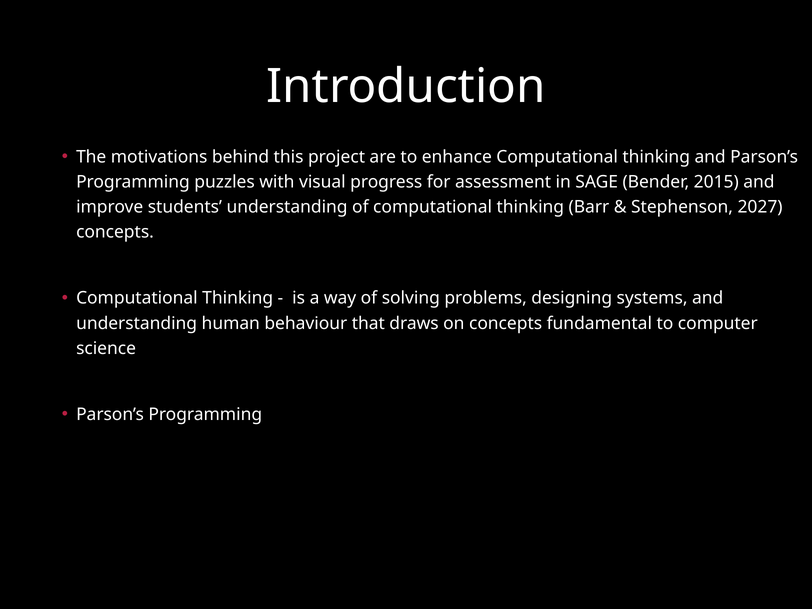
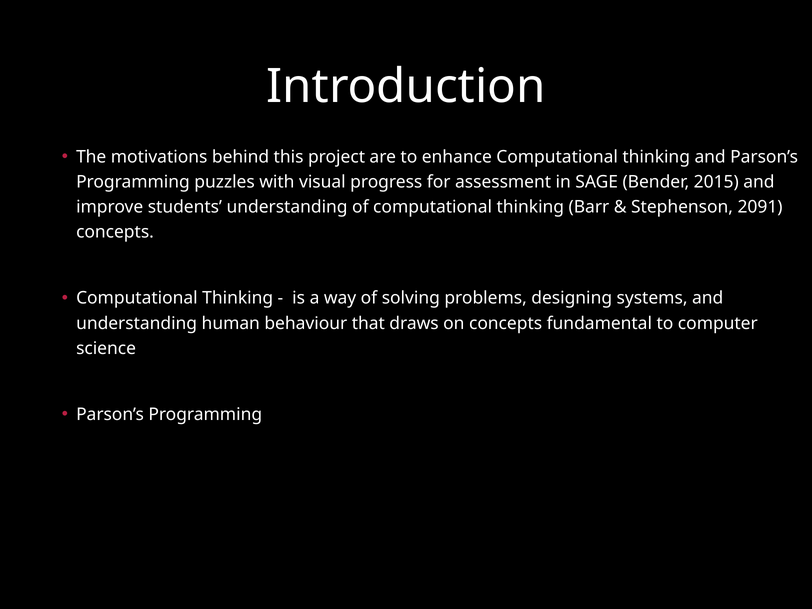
2027: 2027 -> 2091 (760, 207)
